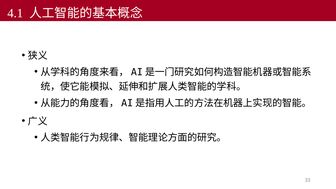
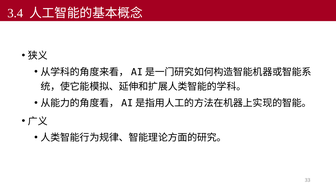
4.1: 4.1 -> 3.4 (15, 13)
